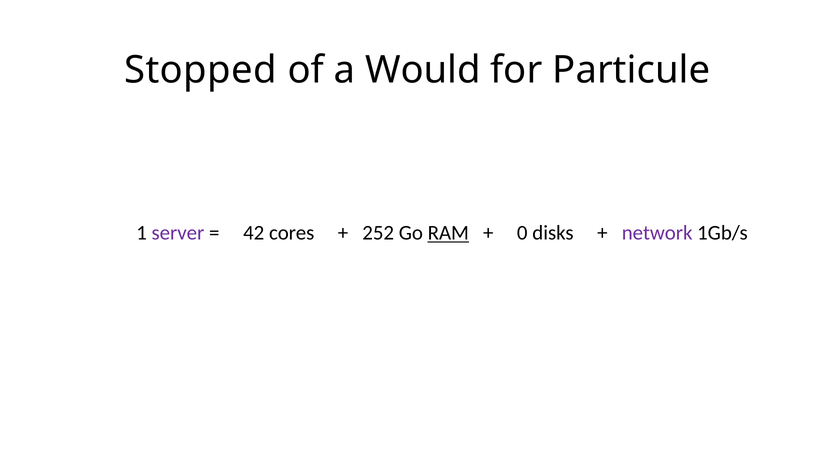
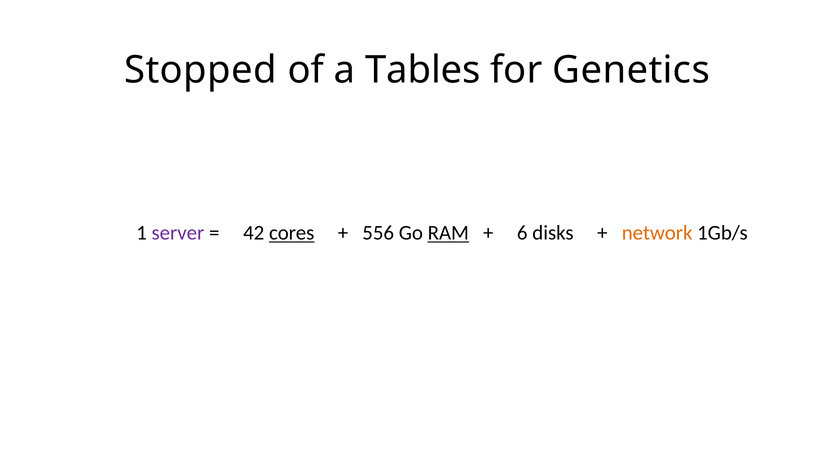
Would: Would -> Tables (423, 70)
Particule: Particule -> Genetics (631, 70)
cores underline: none -> present (292, 233)
252: 252 -> 556 (378, 233)
0: 0 -> 6 (522, 233)
network colour: purple -> orange (657, 233)
